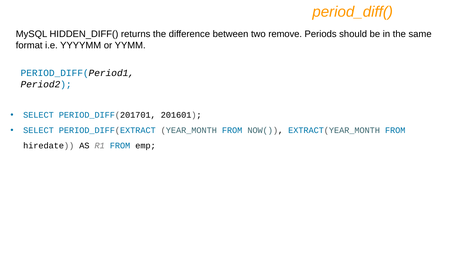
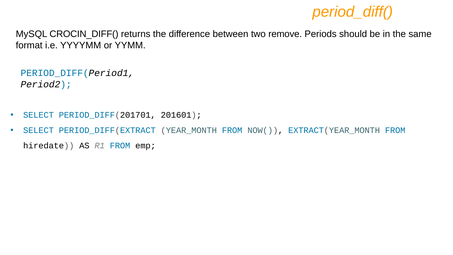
HIDDEN_DIFF(: HIDDEN_DIFF( -> CROCIN_DIFF( (84, 34)
